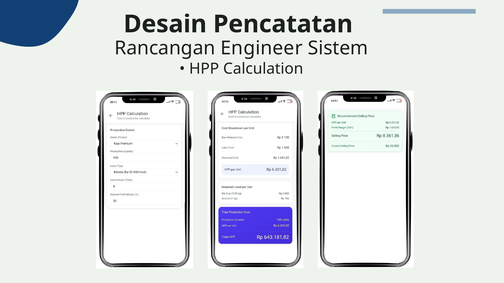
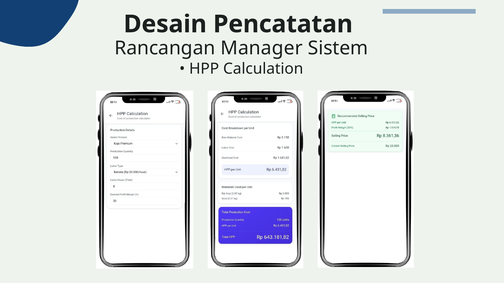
Engineer: Engineer -> Manager (262, 48)
